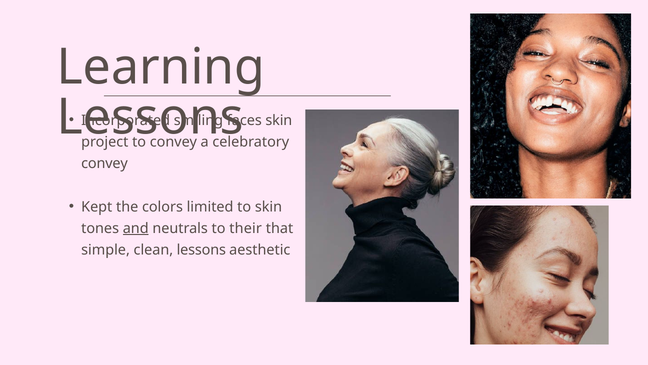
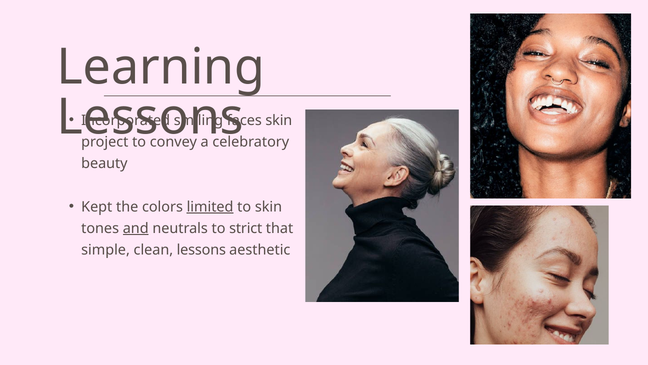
convey: convey -> beauty (104, 163)
limited underline: none -> present (210, 206)
their: their -> strict (246, 228)
